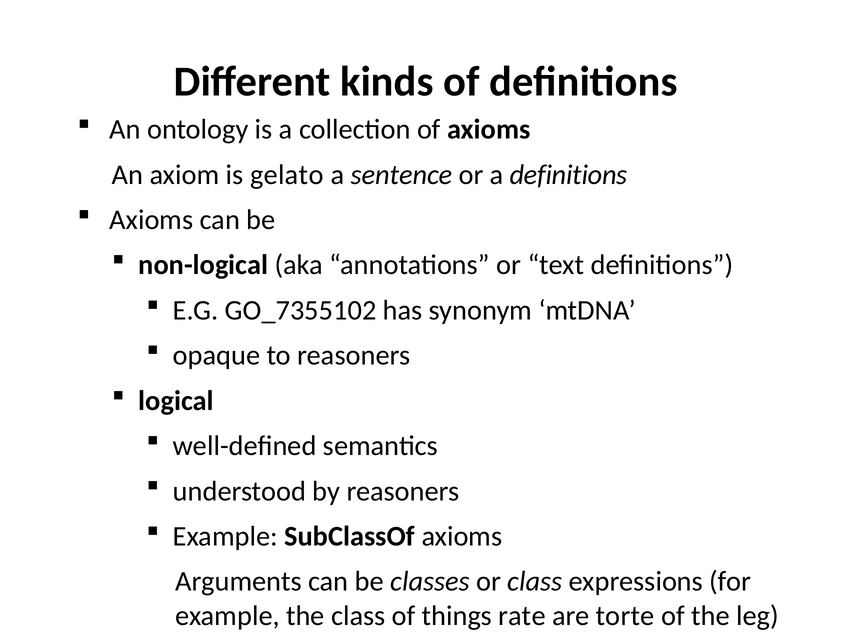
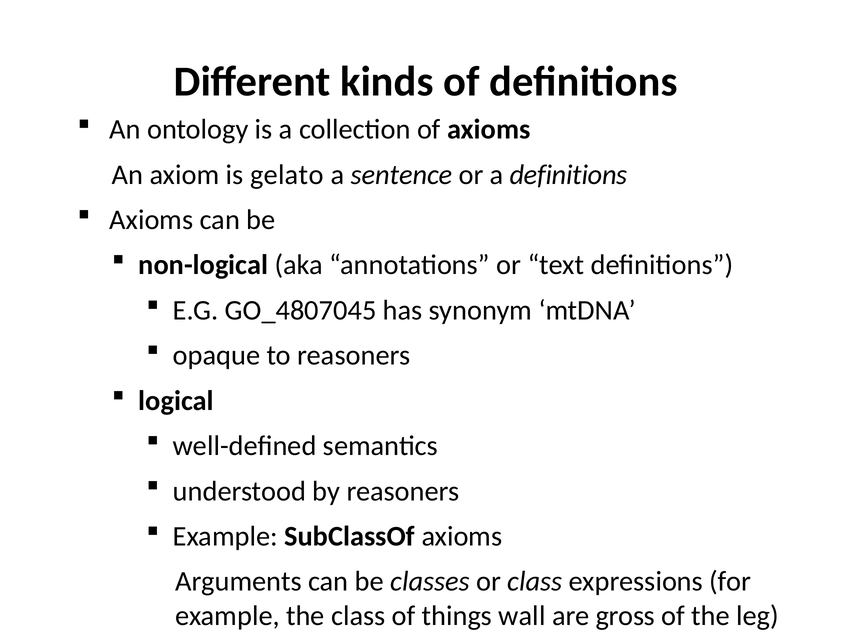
GO_7355102: GO_7355102 -> GO_4807045 (301, 310)
rate: rate -> wall (522, 616)
torte: torte -> gross (625, 616)
